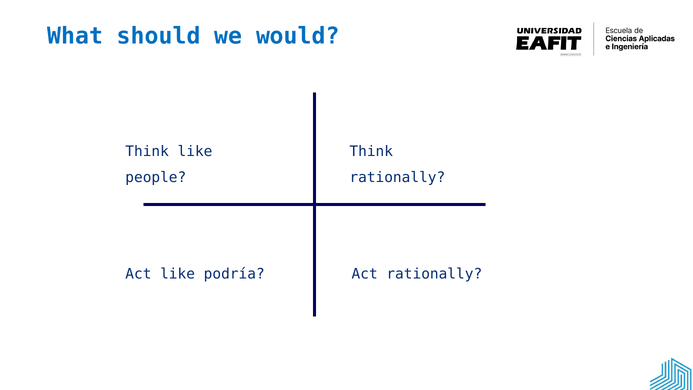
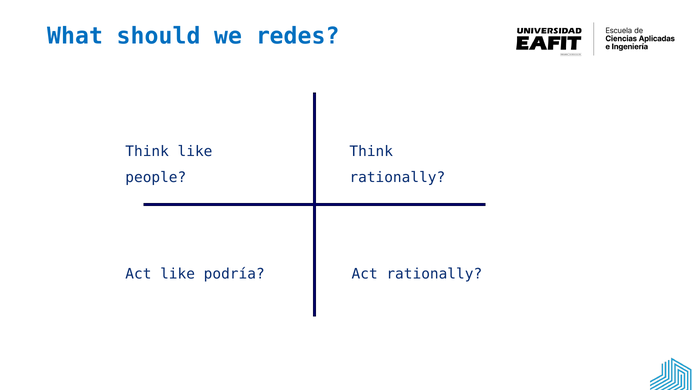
would: would -> redes (298, 36)
